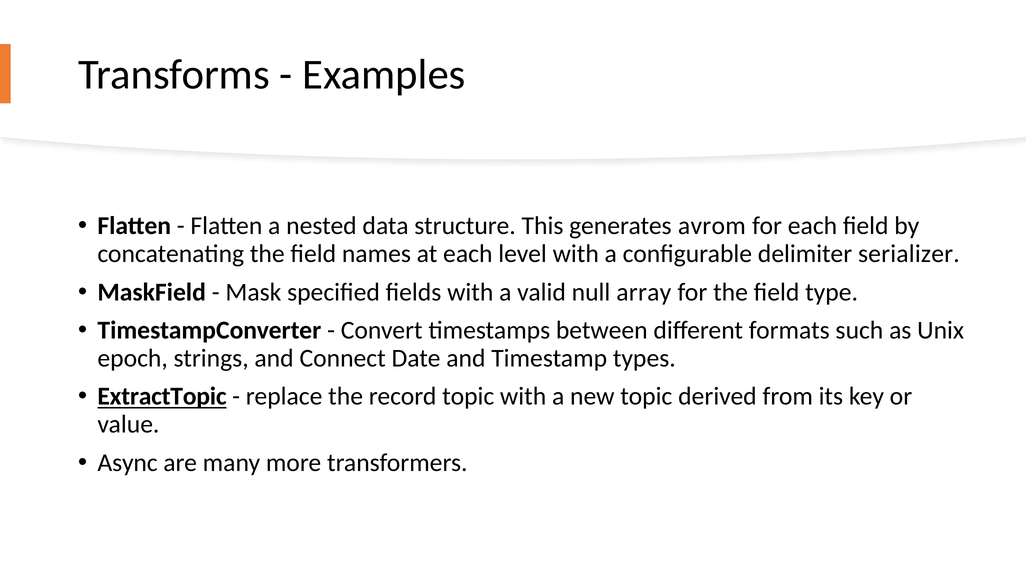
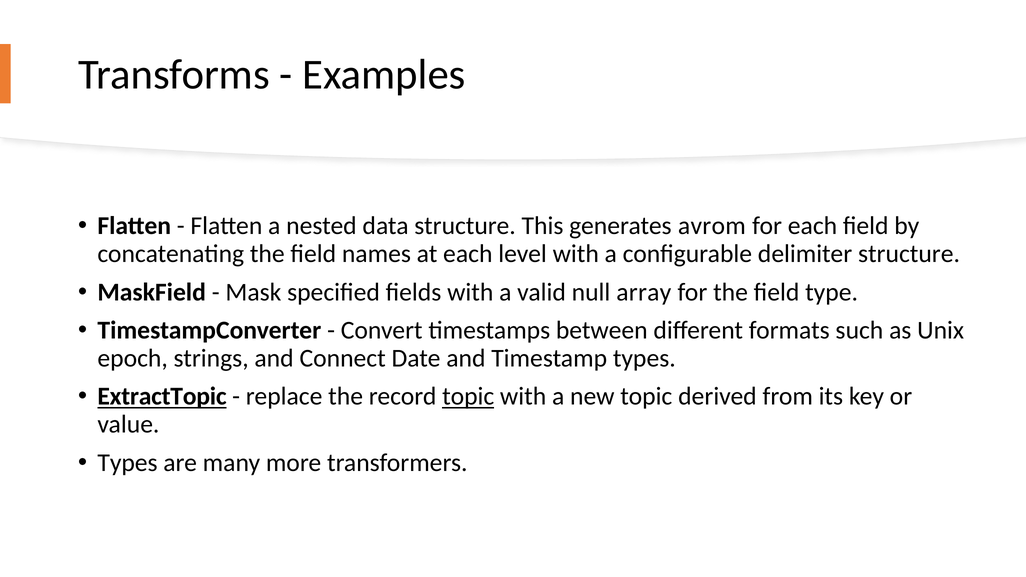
delimiter serializer: serializer -> structure (909, 254)
topic underline: none -> present (468, 397)
Async: Async -> Types (128, 463)
